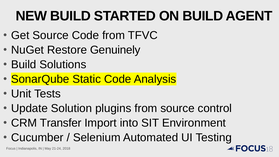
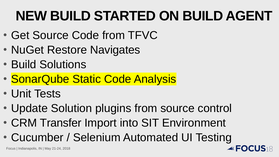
Genuinely: Genuinely -> Navigates (115, 50)
